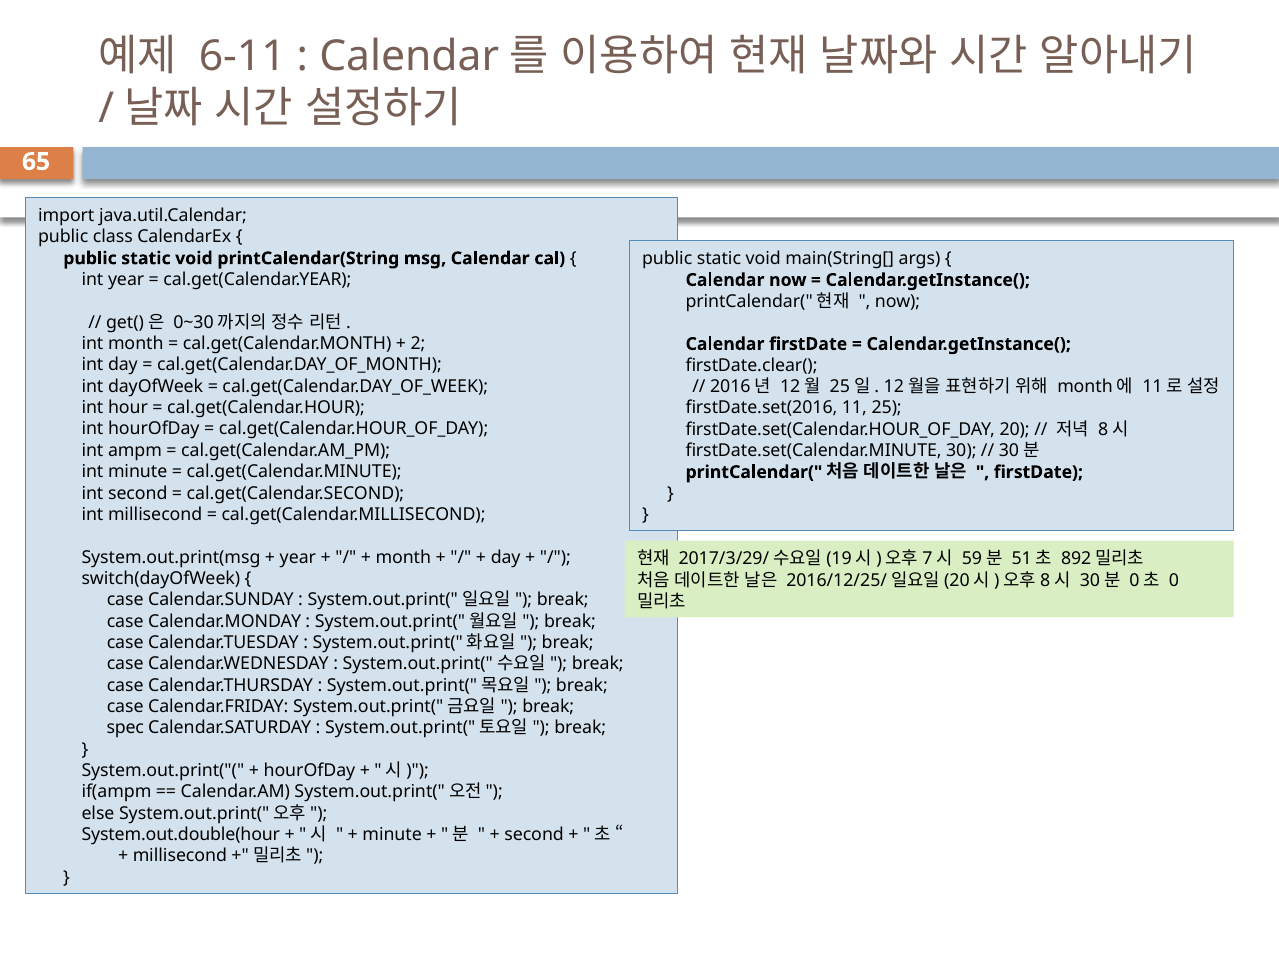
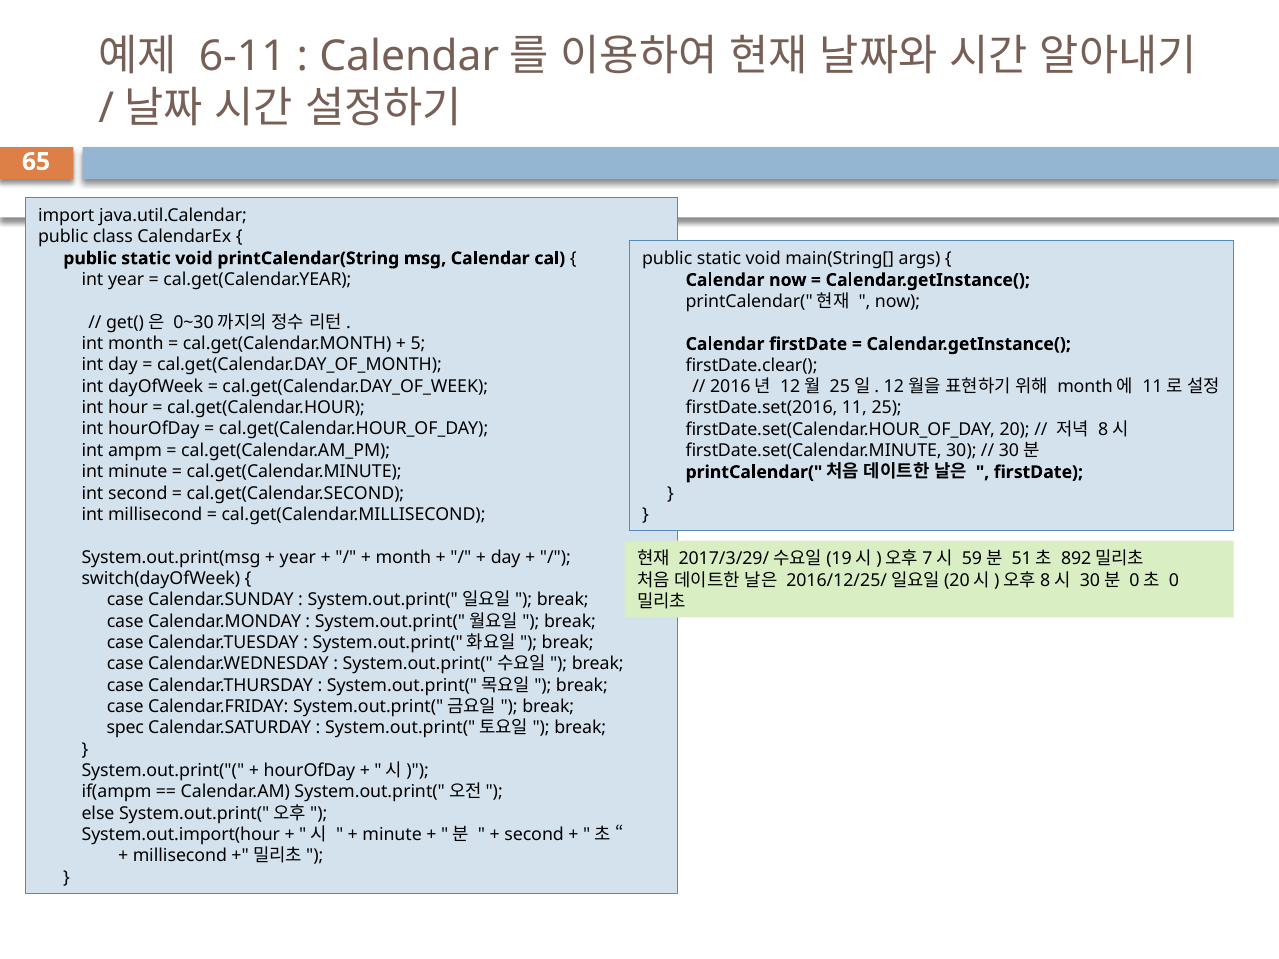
2: 2 -> 5 (418, 344)
System.out.double(hour: System.out.double(hour -> System.out.import(hour (181, 835)
